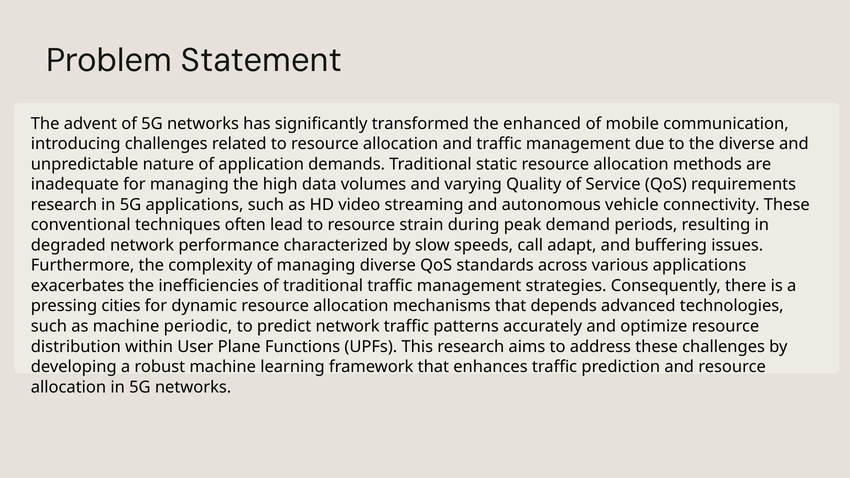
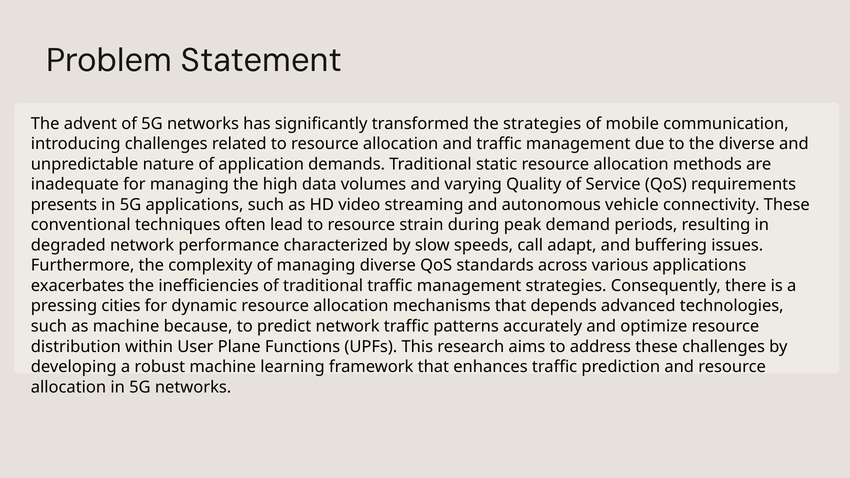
the enhanced: enhanced -> strategies (542, 124)
research: research -> presents (64, 205)
periodic: periodic -> because (198, 326)
